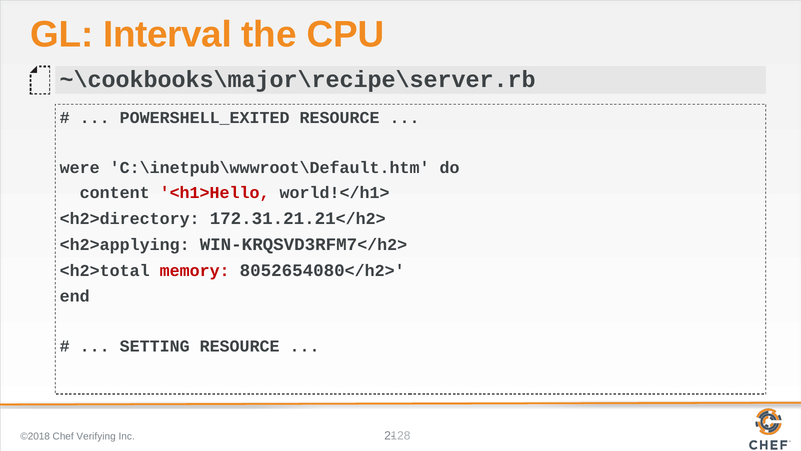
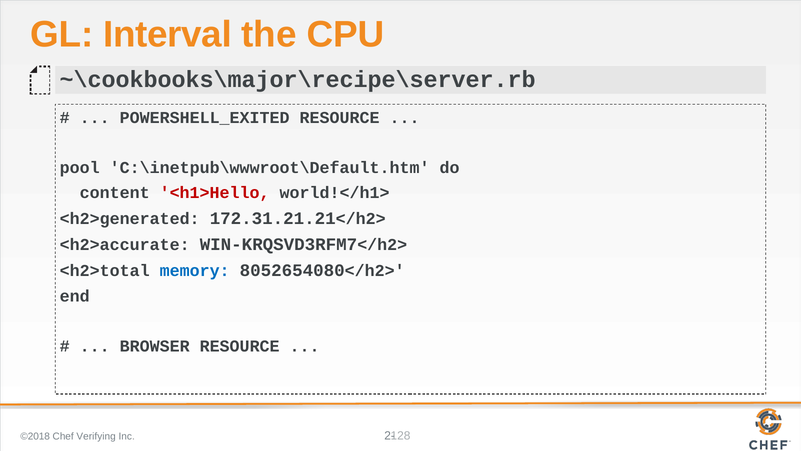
were: were -> pool (80, 168)
<h2>directory: <h2>directory -> <h2>generated (130, 218)
<h2>applying: <h2>applying -> <h2>accurate (125, 245)
memory colour: red -> blue (195, 271)
SETTING: SETTING -> BROWSER (155, 346)
